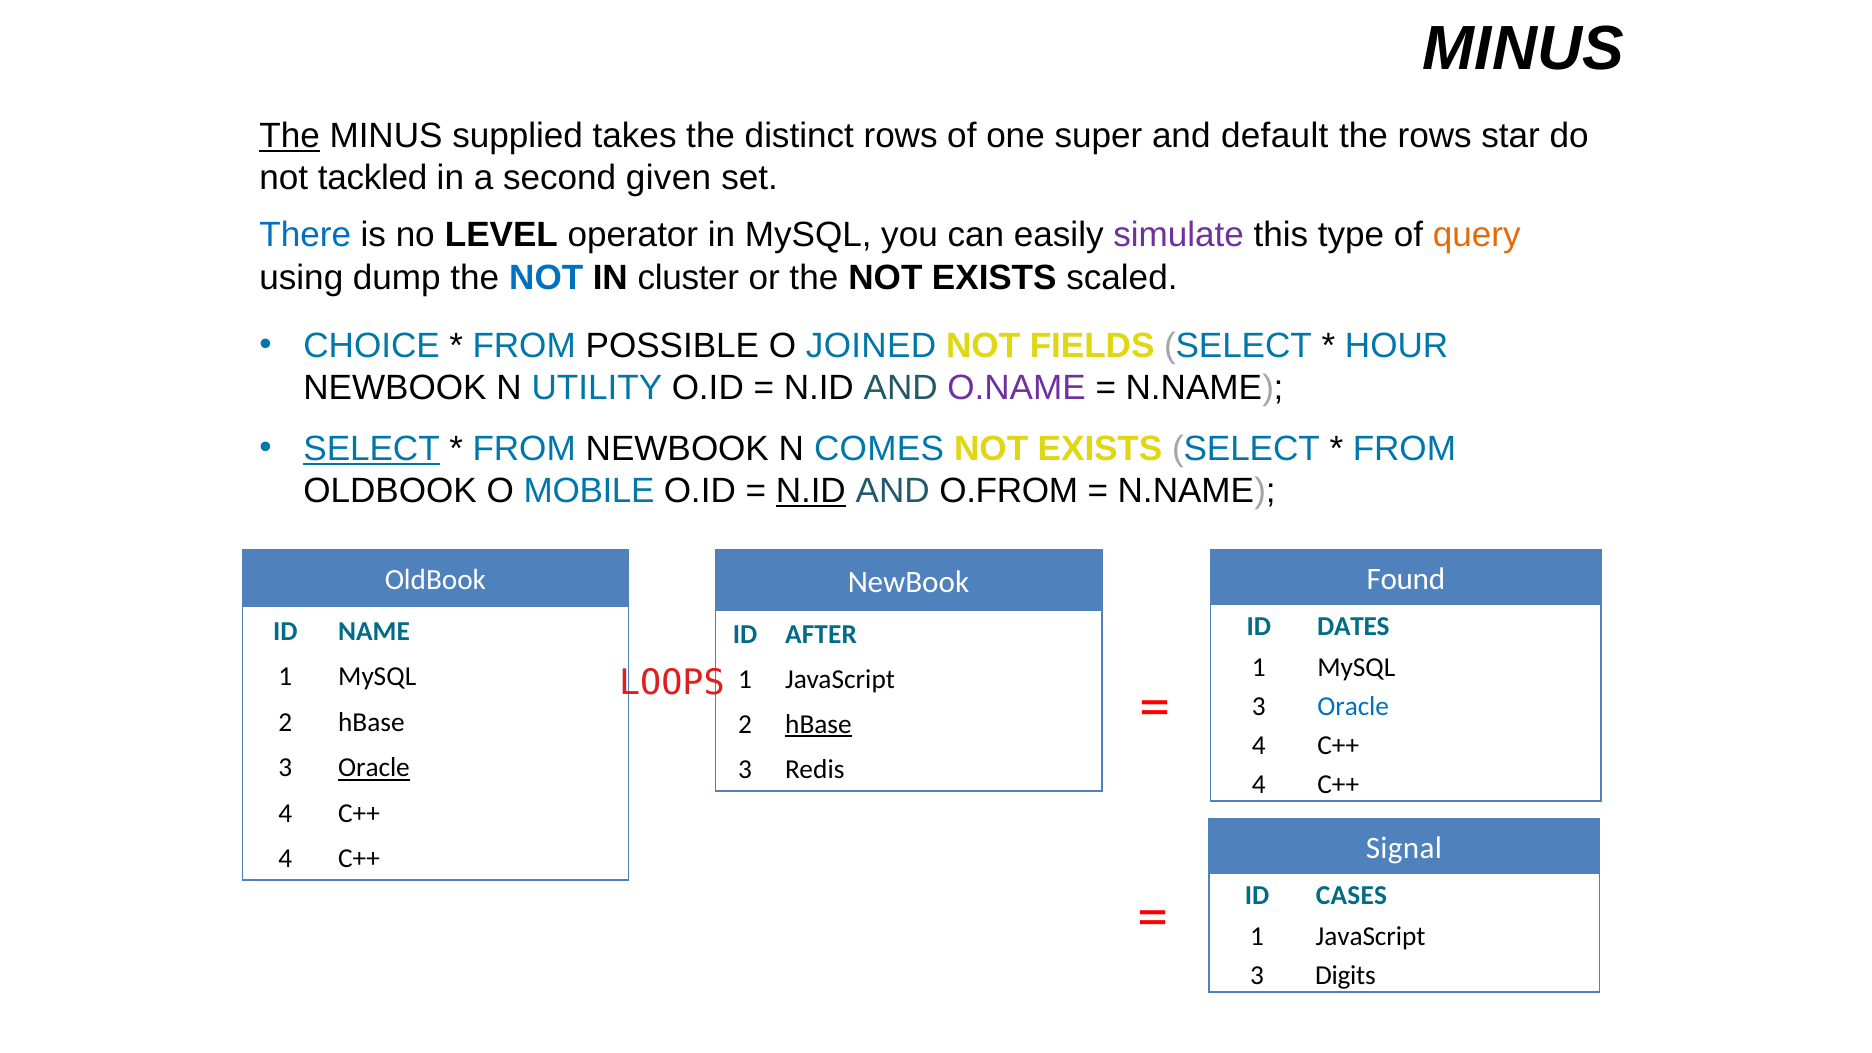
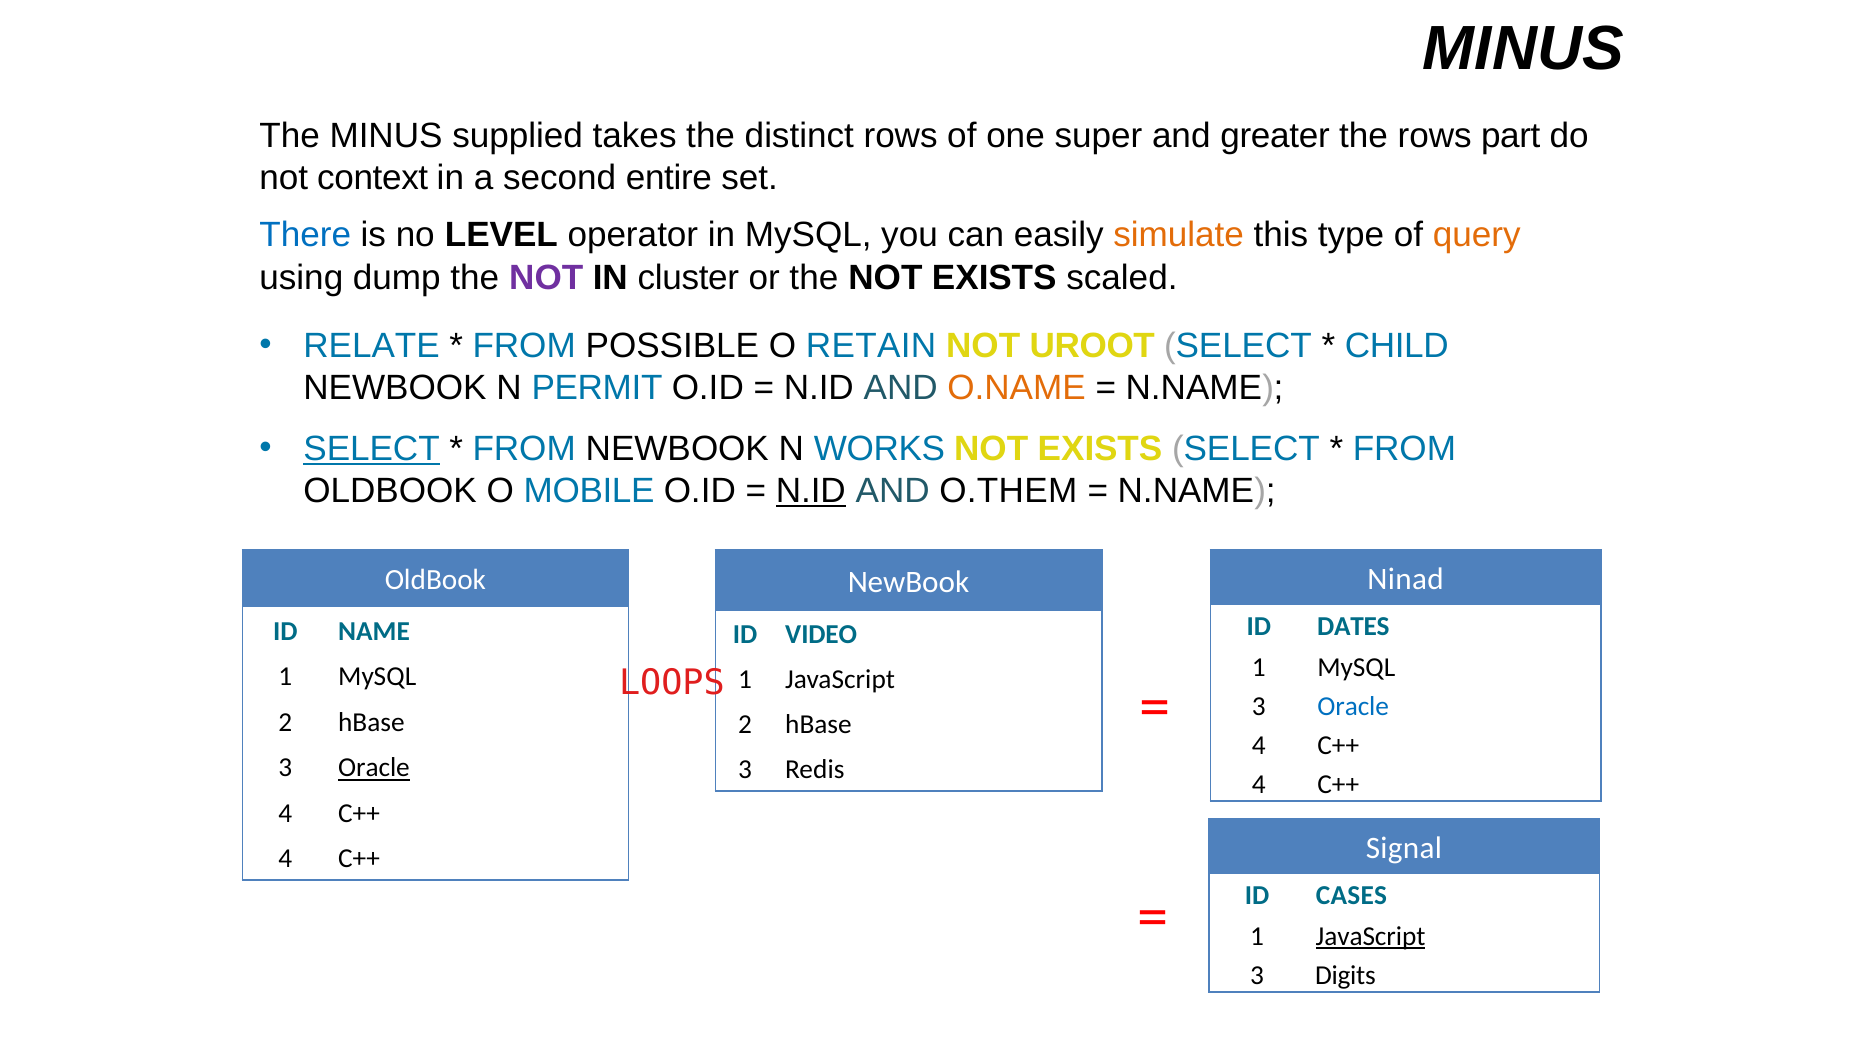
The underline: present -> none (290, 136)
default: default -> greater (1275, 136)
star: star -> part (1511, 136)
tackled: tackled -> context (373, 178)
given: given -> entire (669, 178)
simulate colour: purple -> orange (1179, 235)
NOT colour: blue -> purple (546, 277)
CHOICE: CHOICE -> RELATE (372, 346)
JOINED: JOINED -> RETAIN (871, 346)
FIELDS: FIELDS -> UROOT (1092, 346)
HOUR: HOUR -> CHILD (1397, 346)
UTILITY: UTILITY -> PERMIT (597, 388)
O.NAME colour: purple -> orange (1016, 388)
COMES: COMES -> WORKS (879, 449)
O.FROM: O.FROM -> O.THEM (1008, 491)
Found: Found -> Ninad (1406, 579)
AFTER: AFTER -> VIDEO (821, 635)
hBase underline: present -> none (818, 725)
JavaScript underline: none -> present (1371, 936)
